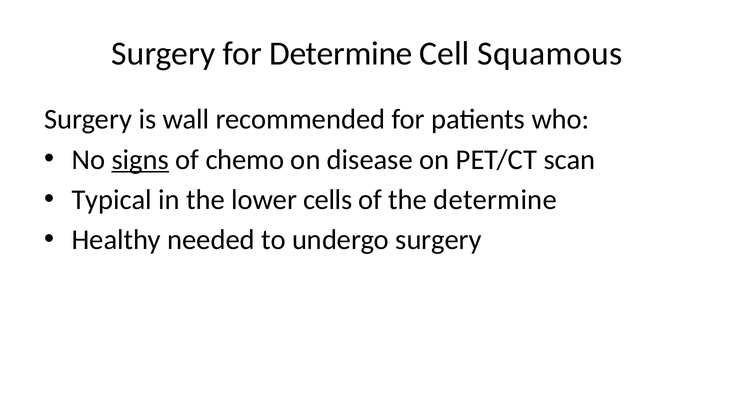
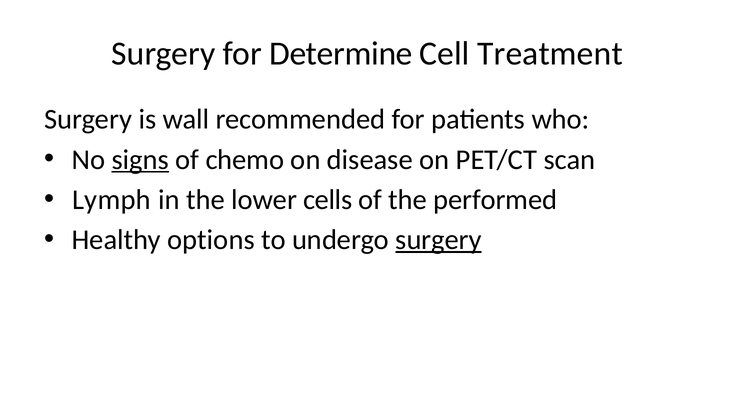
Squamous: Squamous -> Treatment (550, 53)
Typical: Typical -> Lymph (112, 199)
the determine: determine -> performed (495, 199)
needed: needed -> options (211, 239)
surgery underline: none -> present (439, 239)
